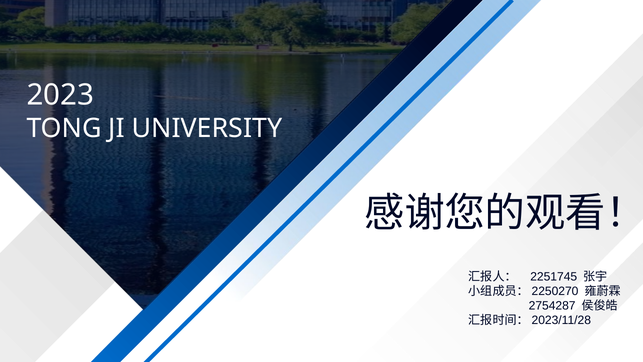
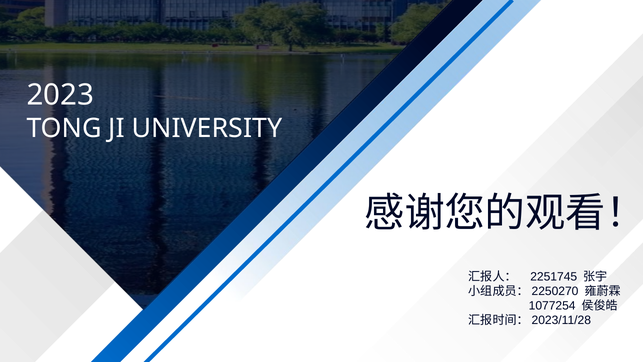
2754287: 2754287 -> 1077254 (552, 305)
